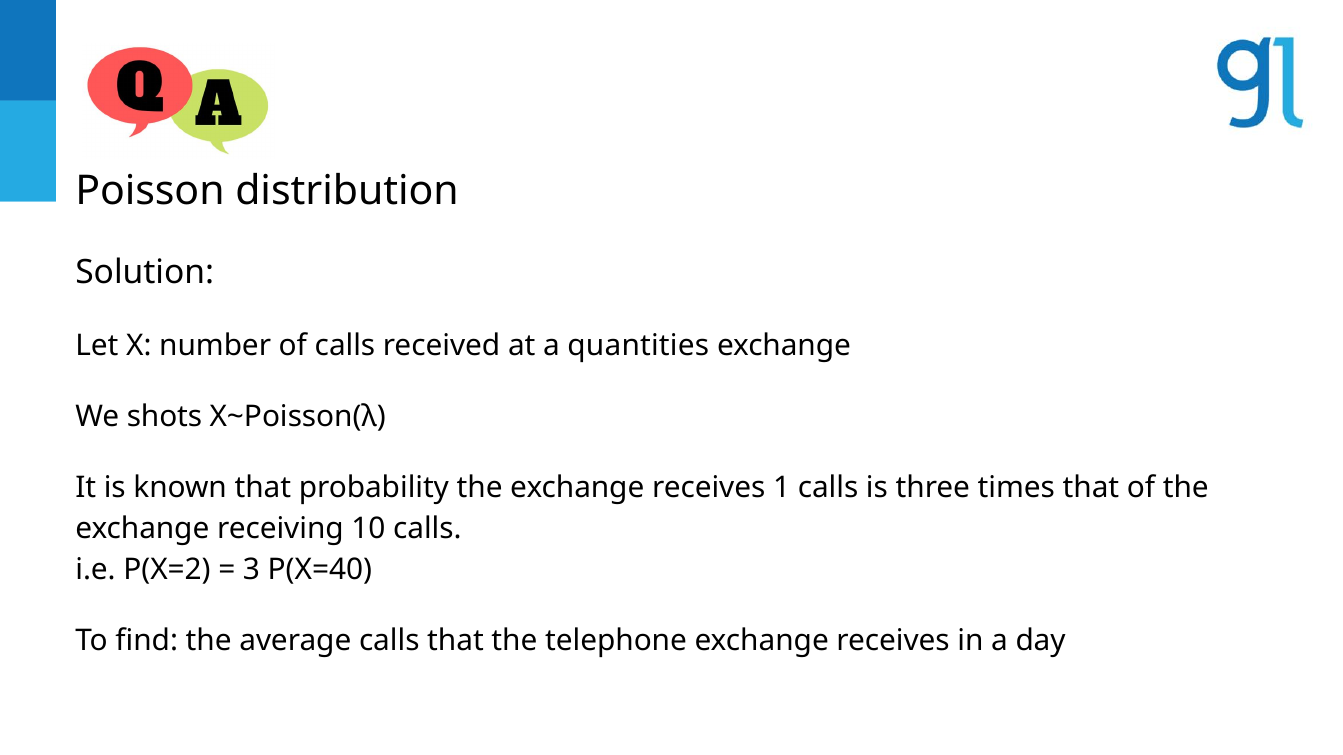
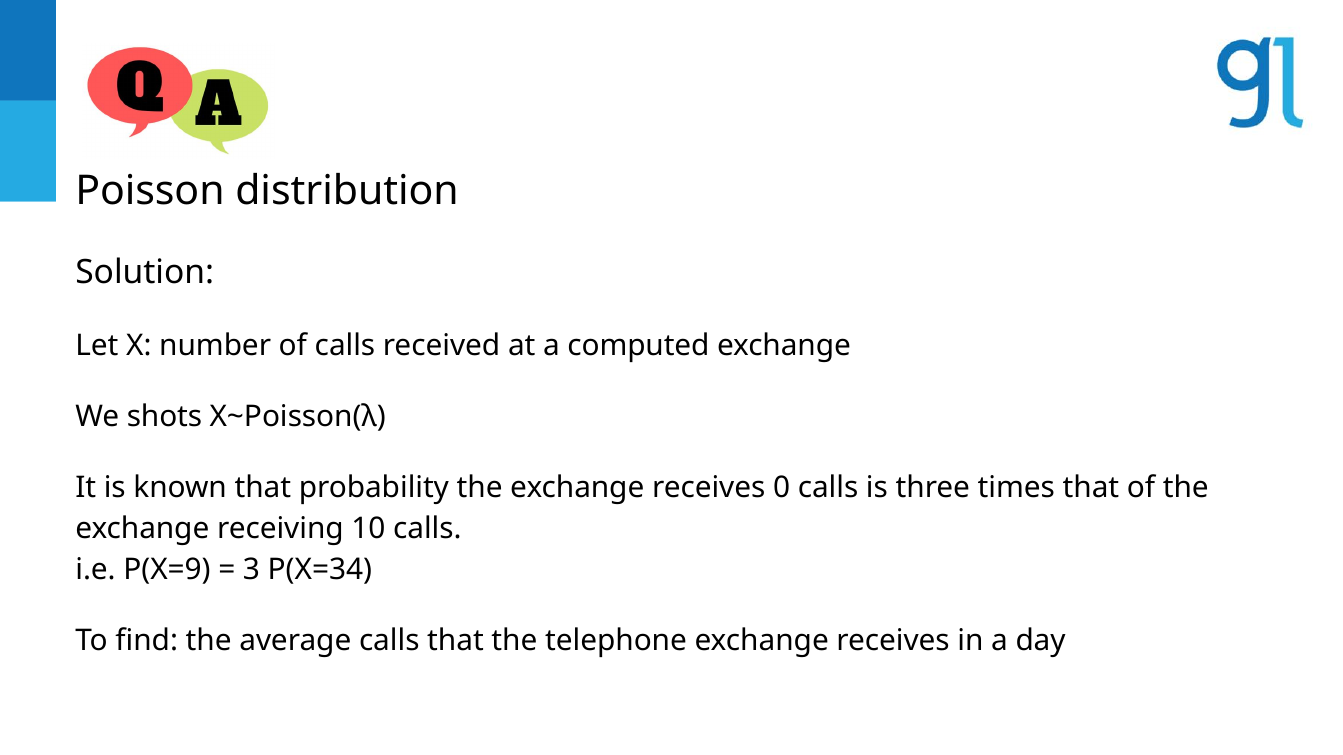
quantities: quantities -> computed (638, 346)
1: 1 -> 0 (782, 488)
P(X=2: P(X=2 -> P(X=9 (167, 570)
P(X=40: P(X=40 -> P(X=34 (320, 570)
